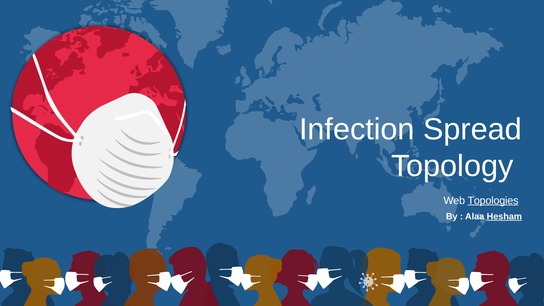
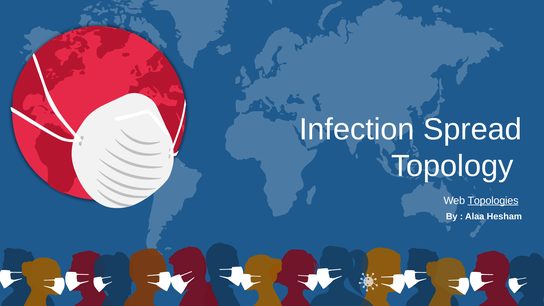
Hesham underline: present -> none (504, 216)
